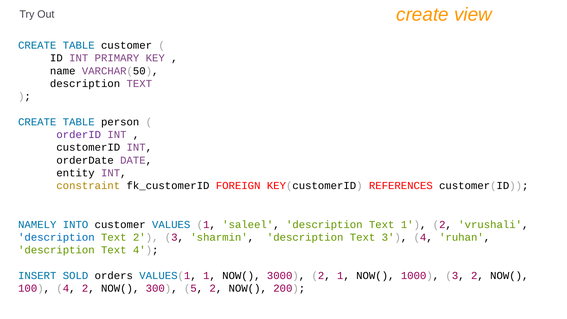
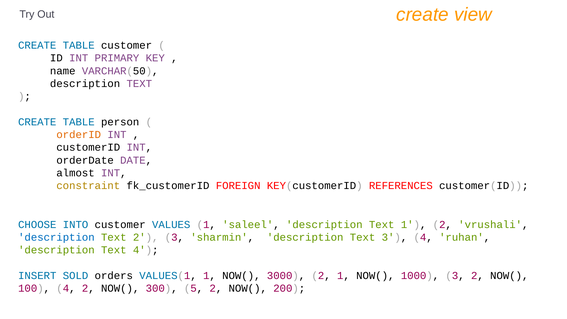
orderID colour: purple -> orange (79, 135)
entity: entity -> almost (76, 173)
NAMELY: NAMELY -> CHOOSE (37, 225)
